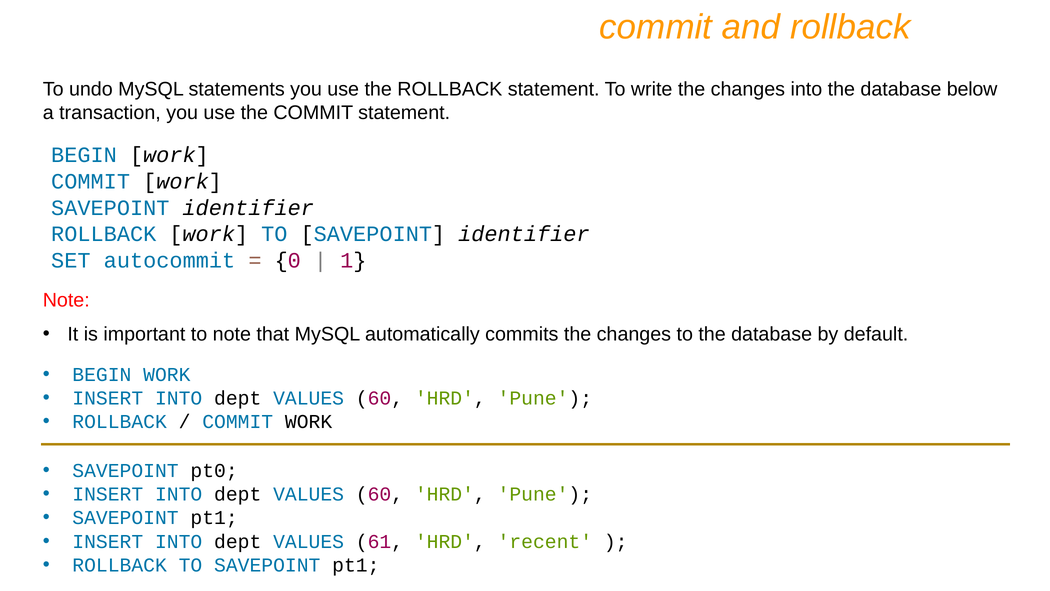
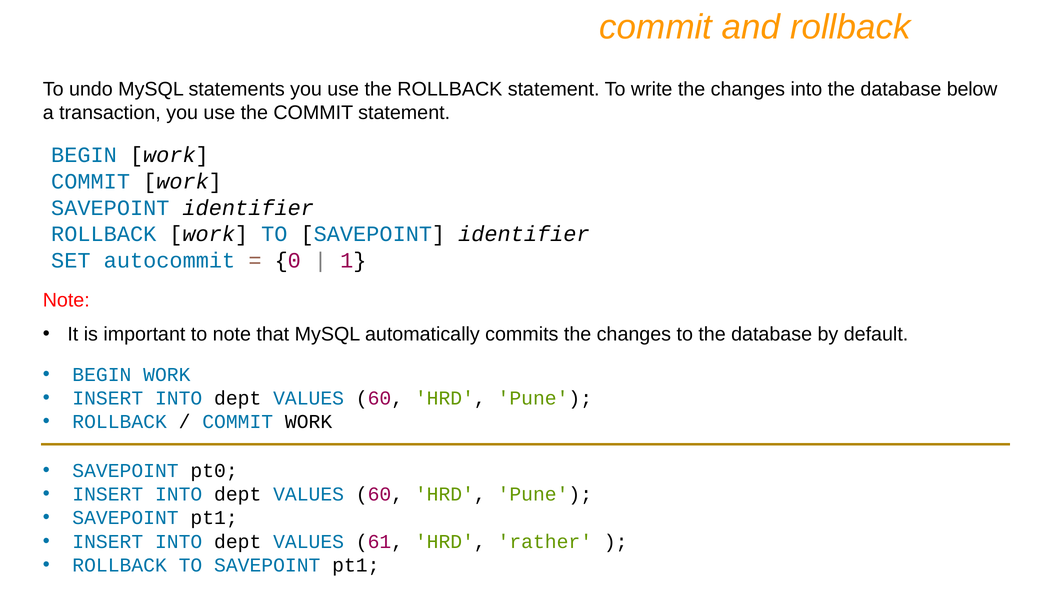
recent: recent -> rather (545, 541)
